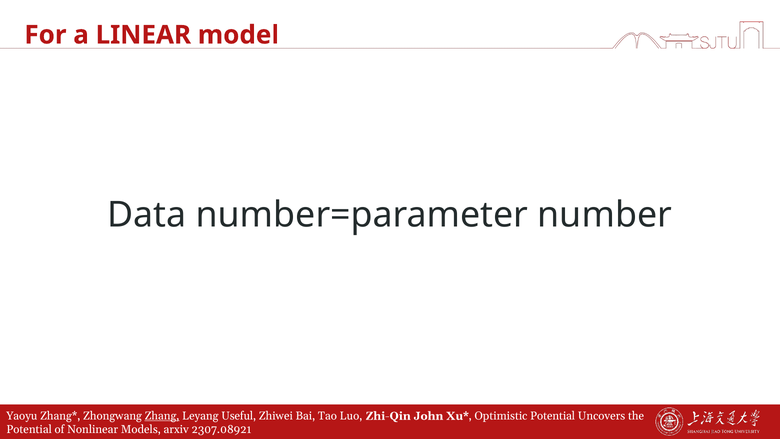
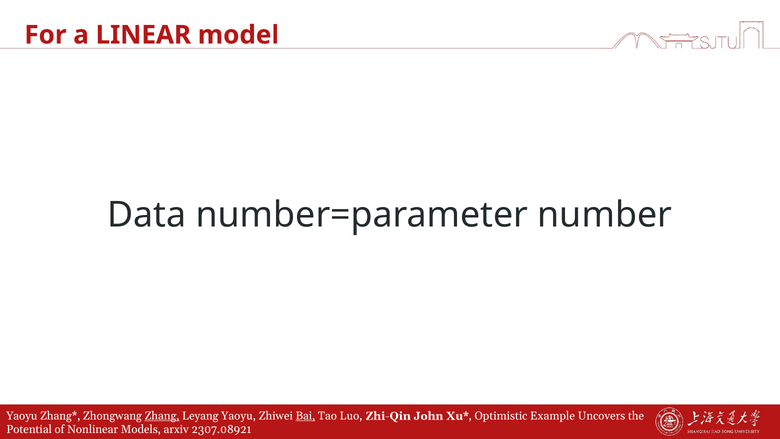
Leyang Useful: Useful -> Yaoyu (239, 416)
Bai underline: none -> present (305, 416)
Optimistic Potential: Potential -> Example (553, 416)
